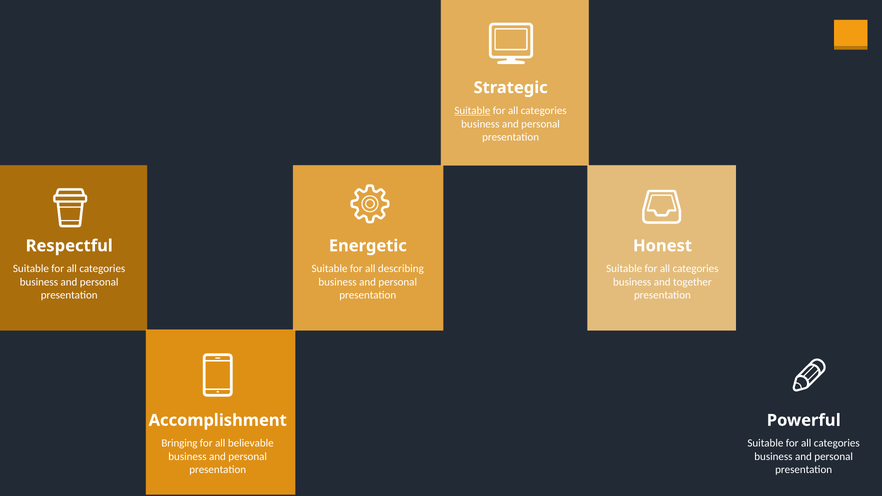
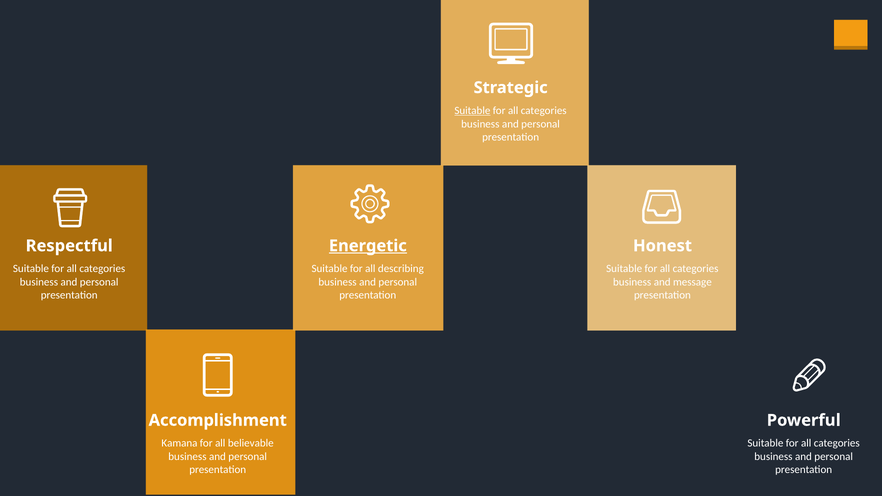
Energetic underline: none -> present (368, 246)
together: together -> message (692, 282)
Bringing: Bringing -> Kamana (179, 443)
